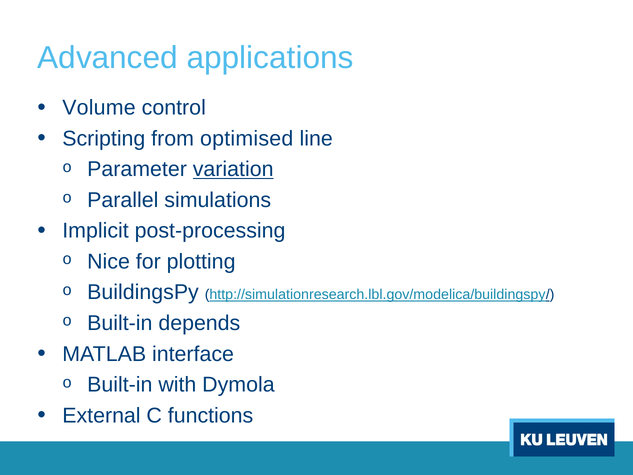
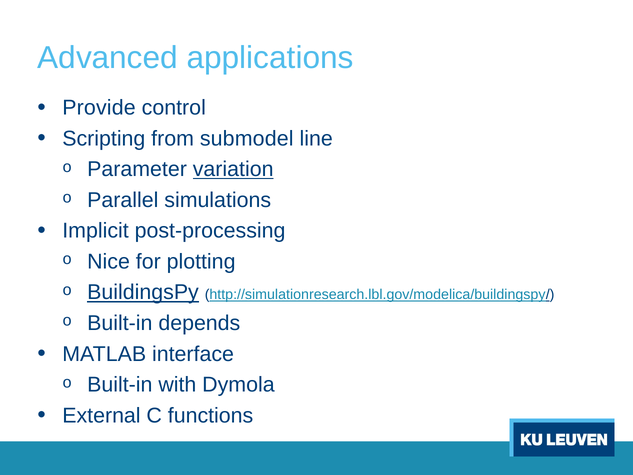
Volume: Volume -> Provide (99, 108)
optimised: optimised -> submodel (247, 139)
BuildingsPy underline: none -> present (143, 292)
